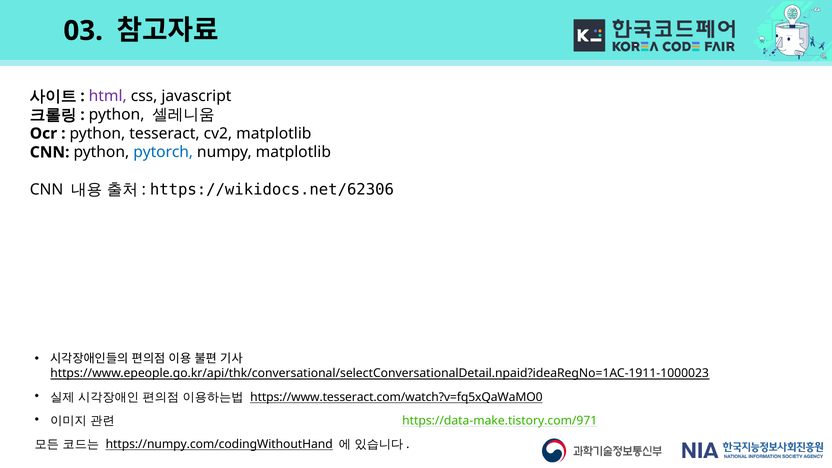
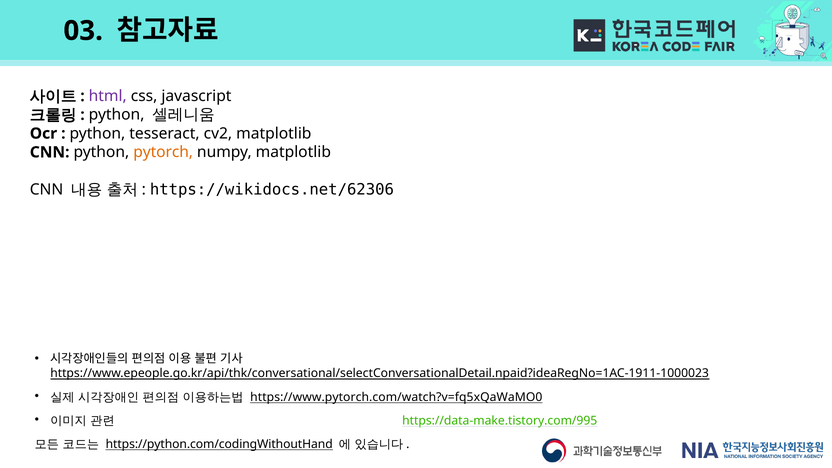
pytorch colour: blue -> orange (163, 152)
https://www.tesseract.com/watch?v=fq5xQaWaMO0: https://www.tesseract.com/watch?v=fq5xQaWaMO0 -> https://www.pytorch.com/watch?v=fq5xQaWaMO0 (396, 397)
https://data-make.tistory.com/971: https://data-make.tistory.com/971 -> https://data-make.tistory.com/995 (500, 421)
https://numpy.com/codingWithoutHand: https://numpy.com/codingWithoutHand -> https://python.com/codingWithoutHand (219, 444)
